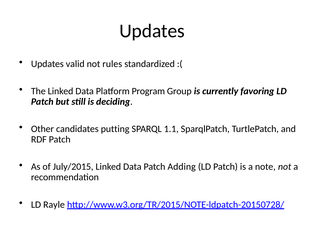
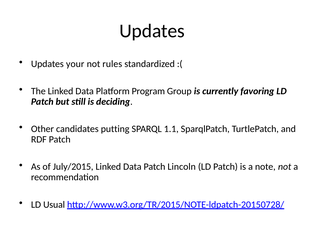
valid: valid -> your (75, 64)
Adding: Adding -> Lincoln (182, 166)
Rayle: Rayle -> Usual (54, 204)
